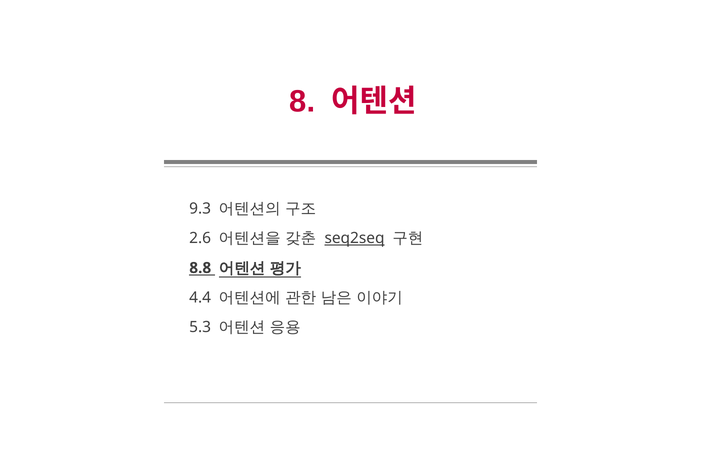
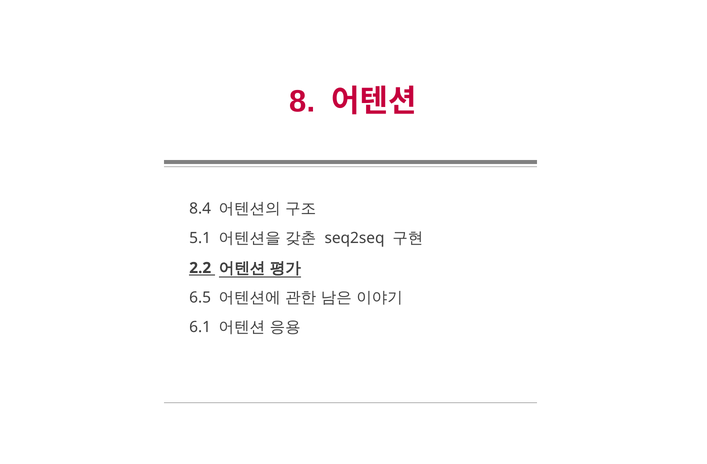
9.3: 9.3 -> 8.4 (200, 209)
2.6: 2.6 -> 5.1 (200, 239)
seq2seq underline: present -> none (355, 239)
8.8: 8.8 -> 2.2 (200, 268)
4.4: 4.4 -> 6.5 (200, 298)
5.3: 5.3 -> 6.1 (200, 327)
